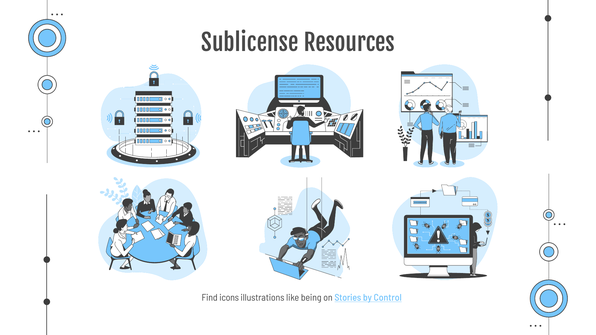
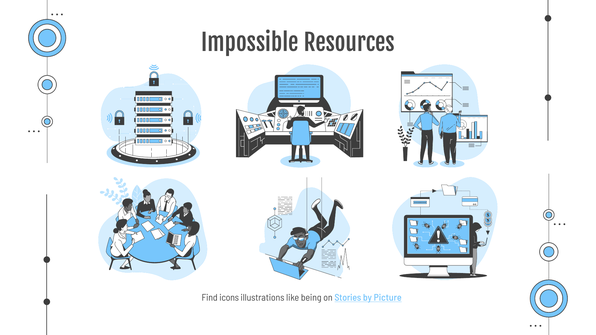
Sublicense: Sublicense -> Impossible (250, 44)
Control: Control -> Picture (388, 298)
